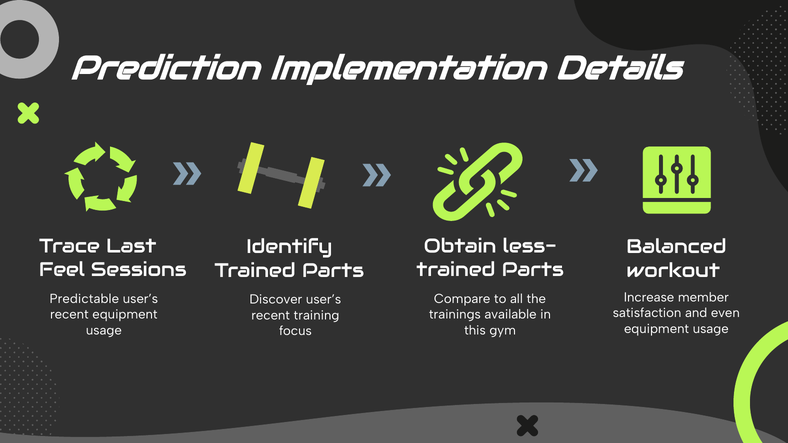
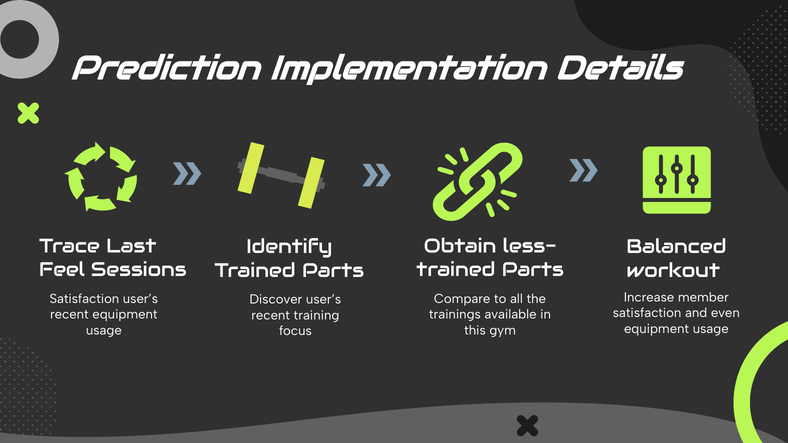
Predictable: Predictable -> Satisfaction (84, 299)
